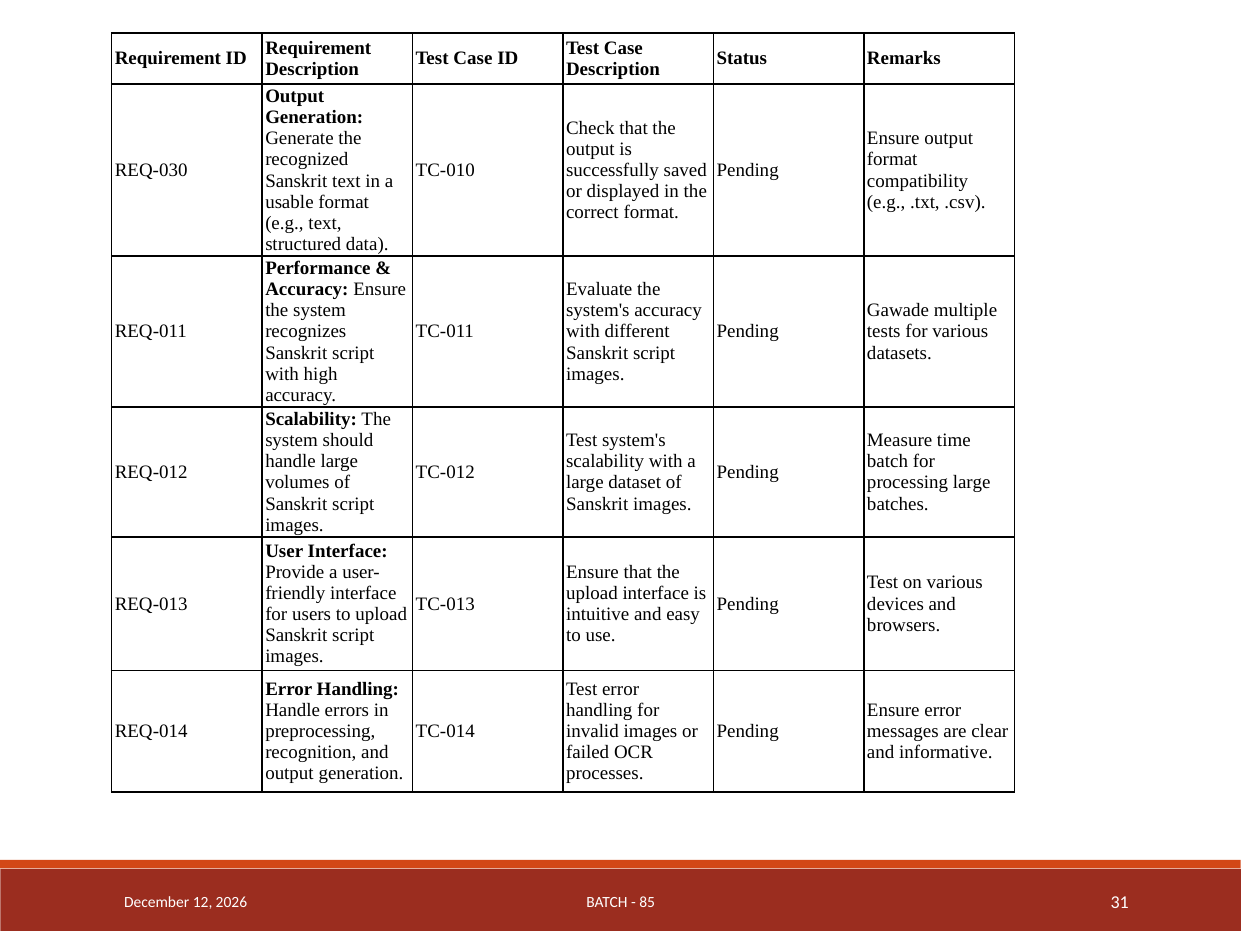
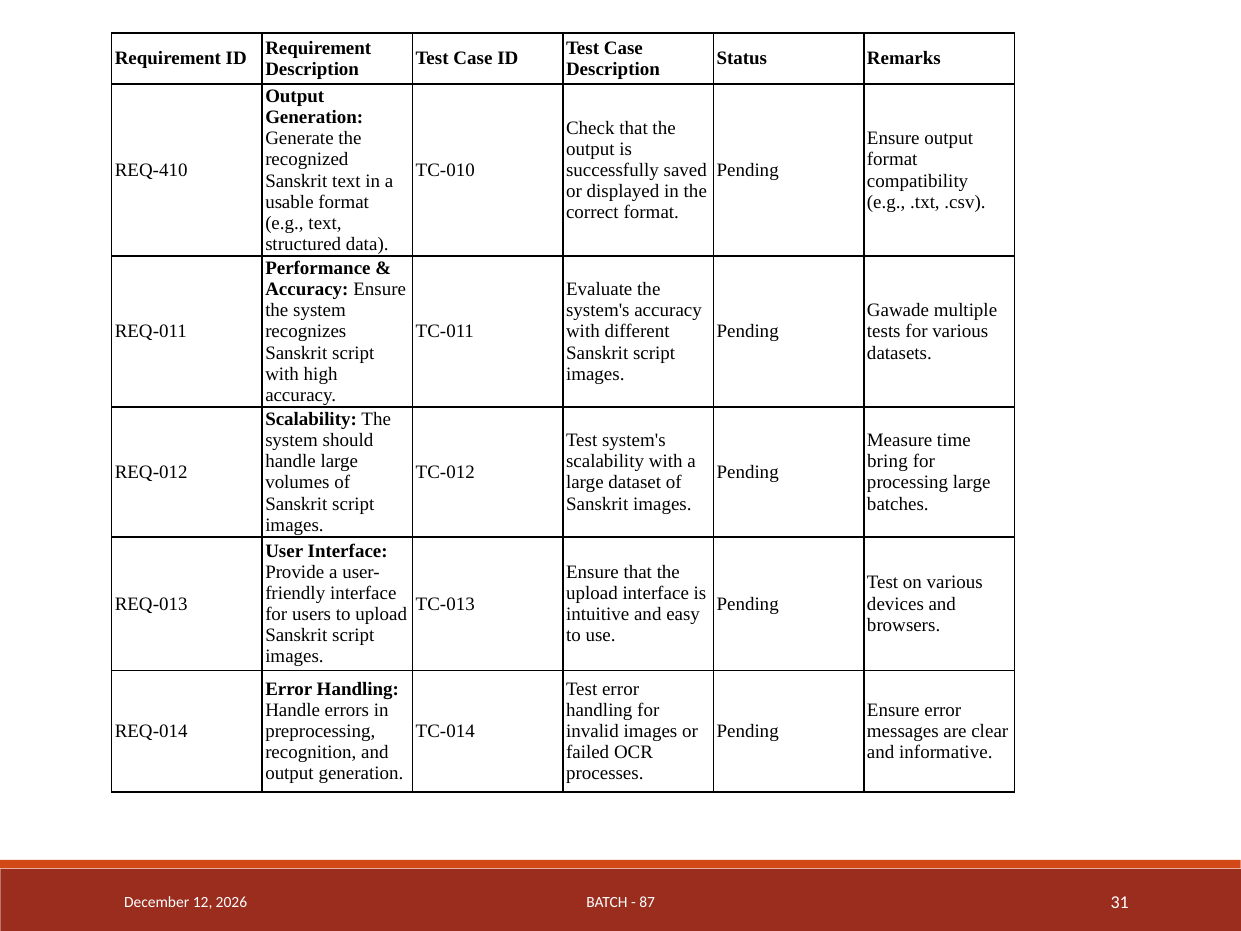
REQ-030: REQ-030 -> REQ-410 (151, 170)
batch: batch -> bring (887, 461)
85: 85 -> 87 (647, 902)
